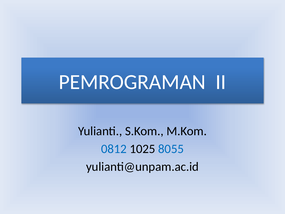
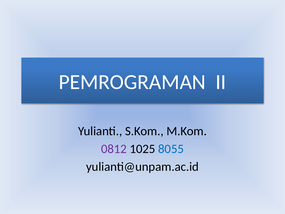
0812 colour: blue -> purple (114, 149)
